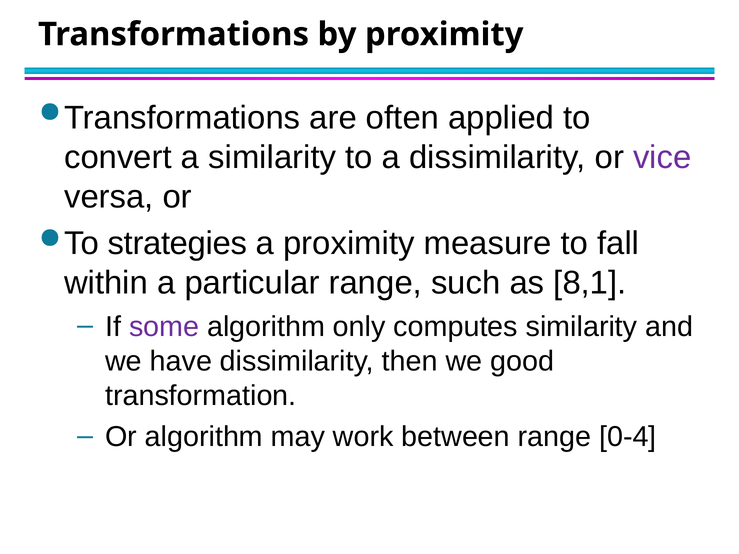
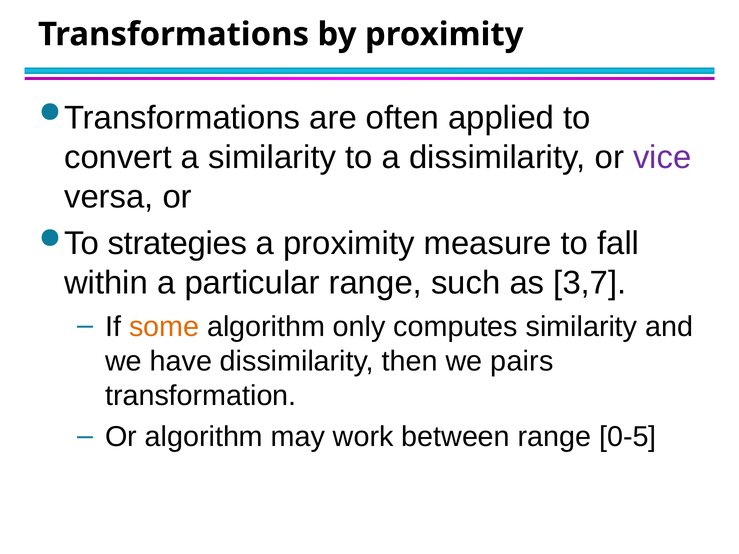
8,1: 8,1 -> 3,7 (590, 283)
some colour: purple -> orange (164, 327)
good: good -> pairs (522, 361)
0-4: 0-4 -> 0-5 (628, 437)
